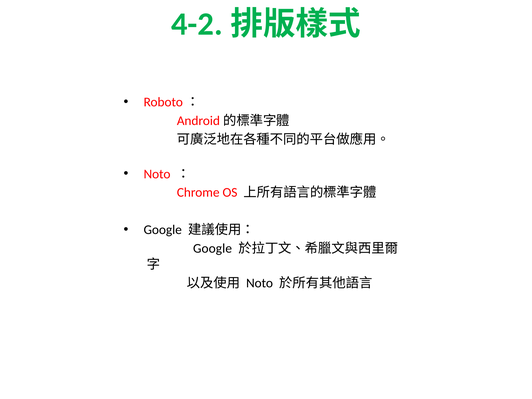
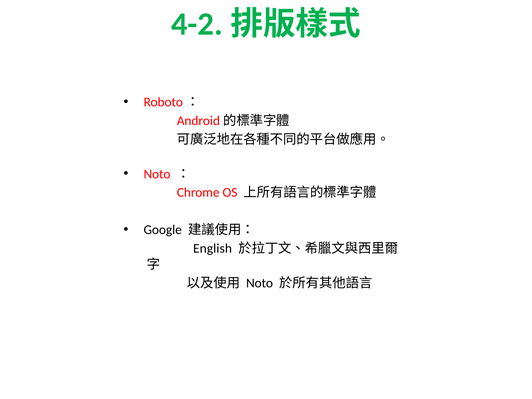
Google: Google -> English (213, 248)
